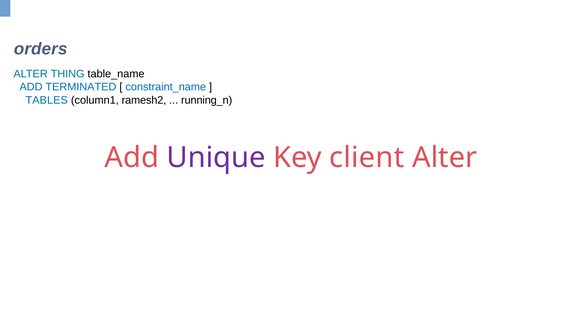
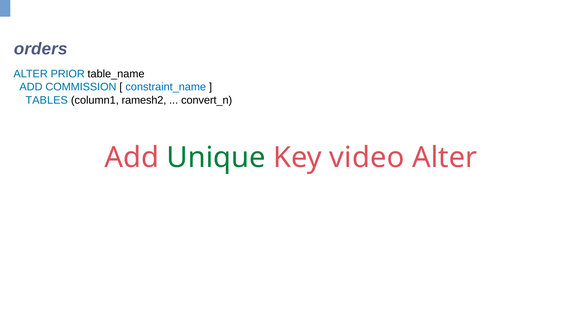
THING: THING -> PRIOR (68, 74)
TERMINATED: TERMINATED -> COMMISSION (81, 87)
running_n: running_n -> convert_n (207, 100)
Unique colour: purple -> green (216, 158)
client: client -> video (367, 158)
